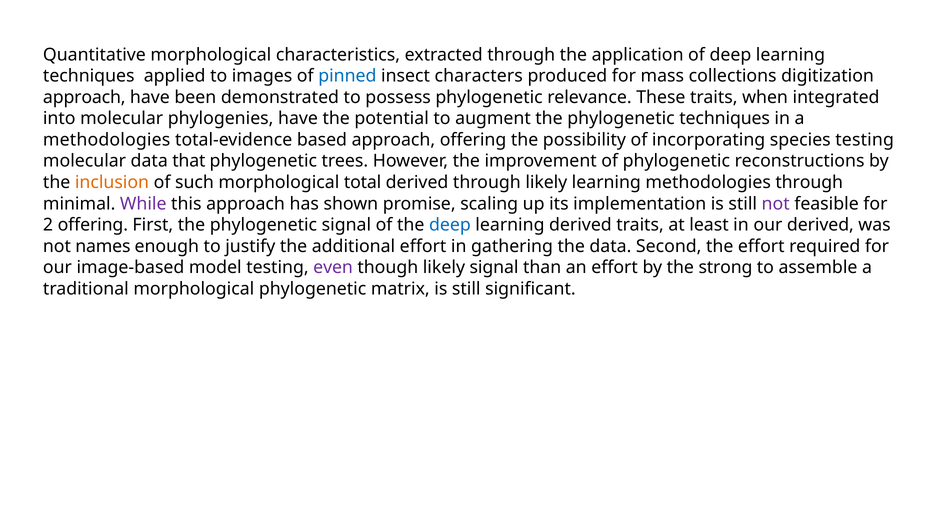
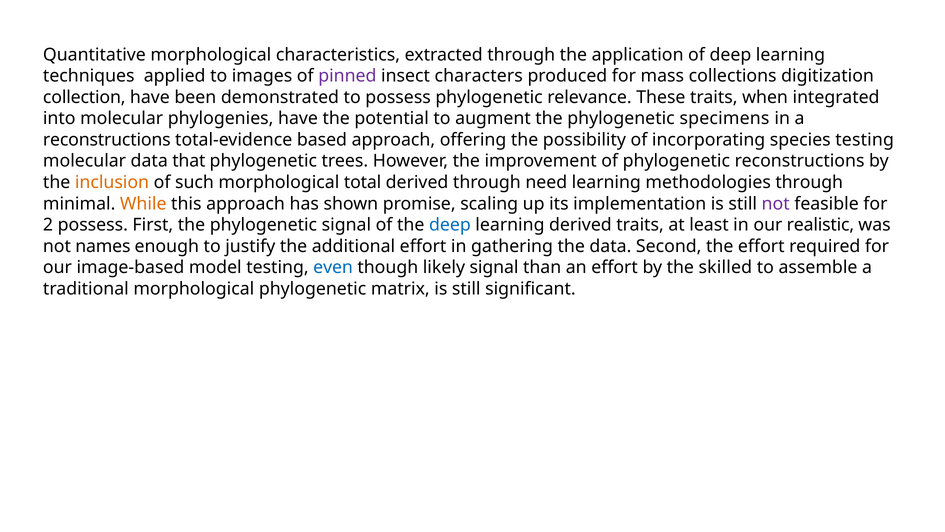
pinned colour: blue -> purple (347, 76)
approach: approach -> collection (84, 97)
phylogenetic techniques: techniques -> specimens (725, 118)
methodologies: methodologies -> reconstructions (107, 140)
through likely: likely -> need (546, 182)
While colour: purple -> orange (143, 204)
2 offering: offering -> possess (93, 225)
our derived: derived -> realistic (820, 225)
even colour: purple -> blue (333, 267)
strong: strong -> skilled (725, 267)
